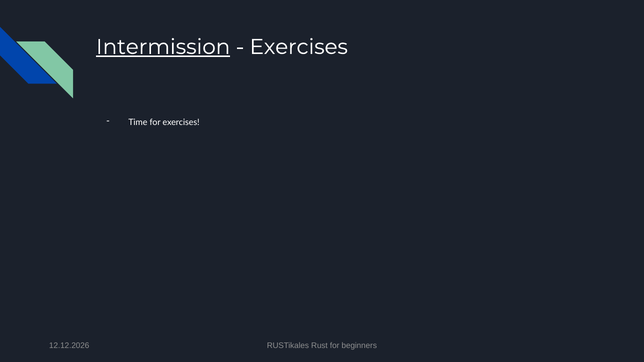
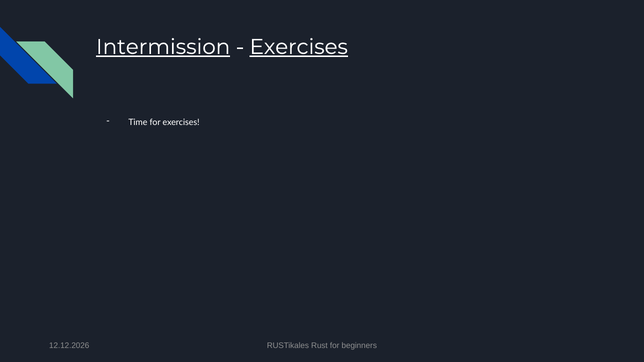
Exercises underline: none -> present (299, 47)
